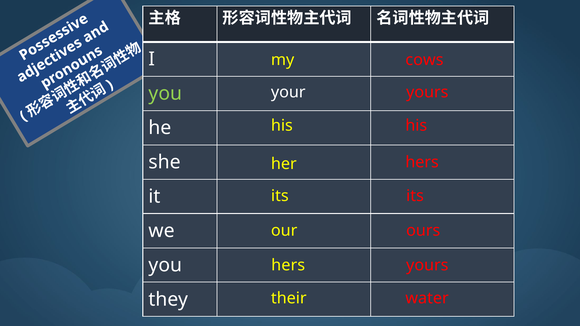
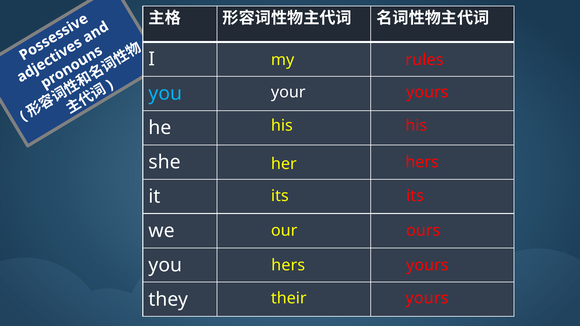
cows: cows -> rules (424, 60)
you colour: light green -> light blue (165, 94)
water: water -> yours (427, 299)
